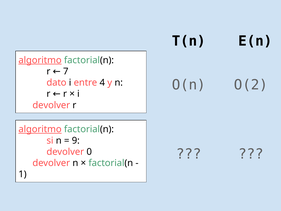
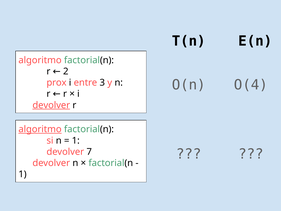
algoritmo underline: present -> none (40, 60)
7: 7 -> 2 (66, 71)
O(2: O(2 -> O(4 (251, 85)
dato: dato -> prox (57, 83)
4: 4 -> 3 (102, 83)
devolver underline: none -> present (51, 105)
9: 9 -> 1 (76, 140)
0: 0 -> 7 (89, 152)
